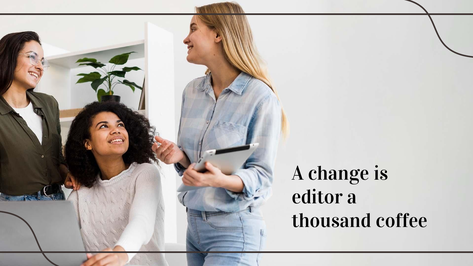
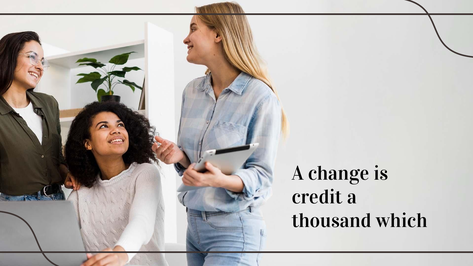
editor: editor -> credit (317, 197)
coffee: coffee -> which (402, 221)
